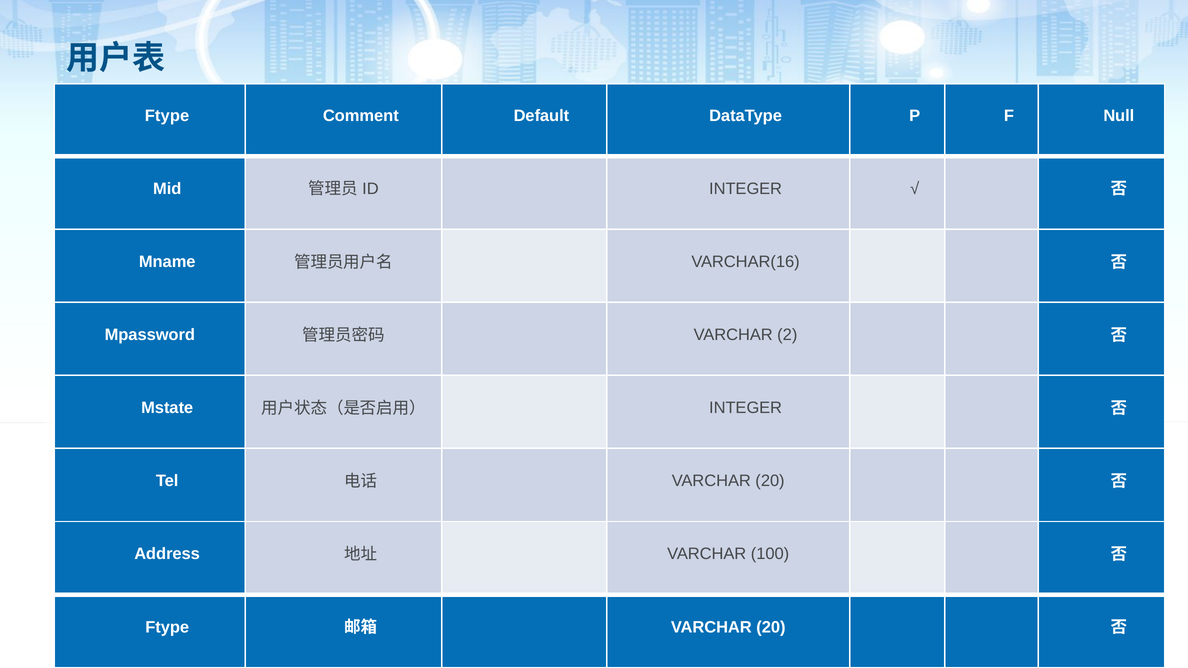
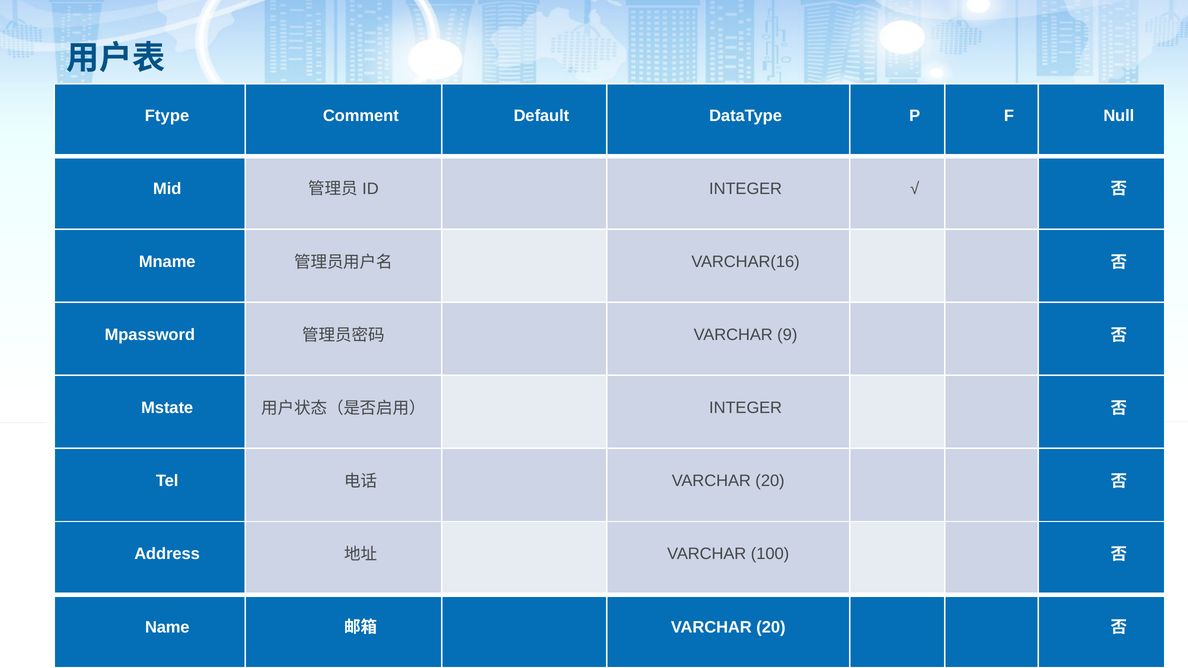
2: 2 -> 9 (787, 335)
Ftype: Ftype -> Name (167, 627)
